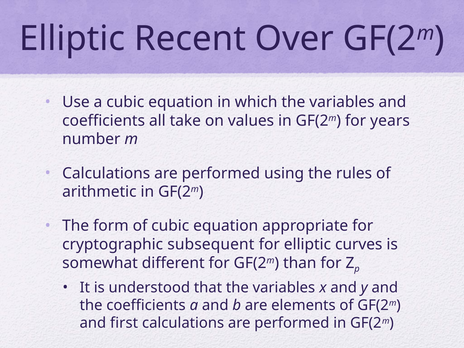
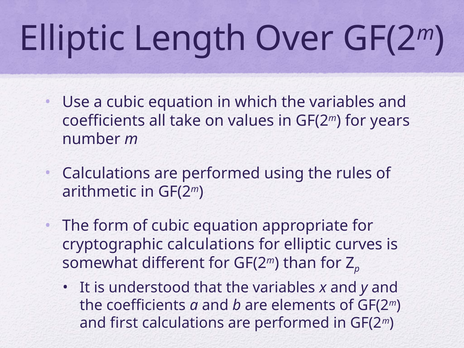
Recent: Recent -> Length (190, 39)
cryptographic subsequent: subsequent -> calculations (211, 244)
